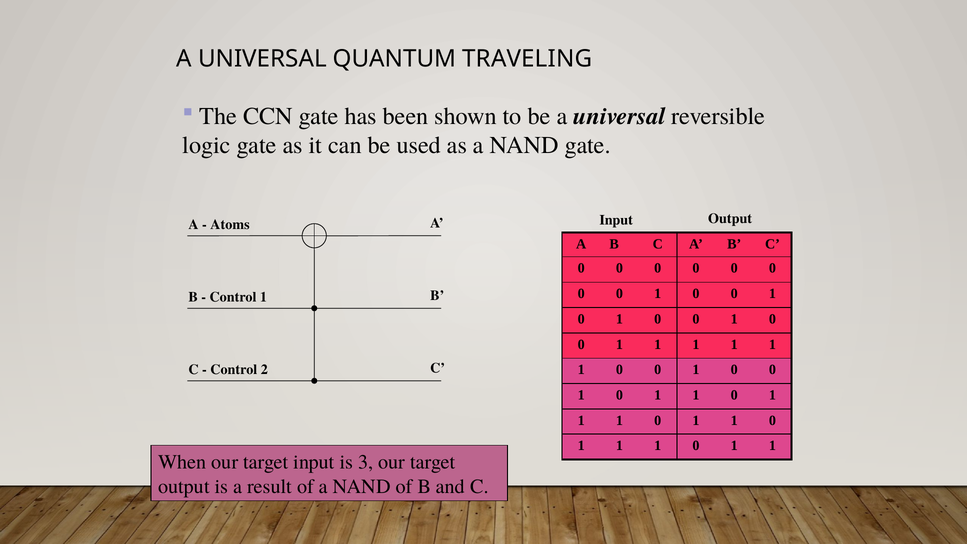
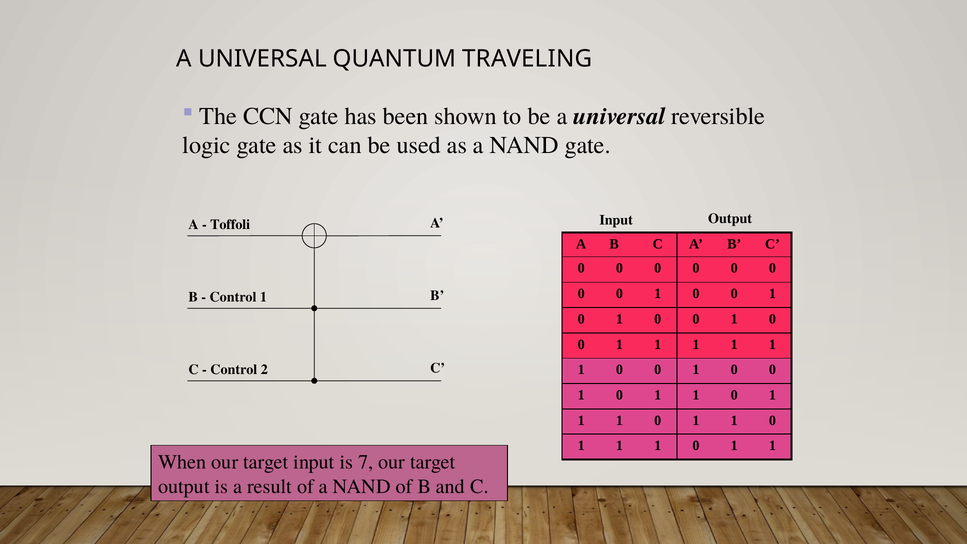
Atoms: Atoms -> Toffoli (230, 225)
3: 3 -> 7 (366, 462)
